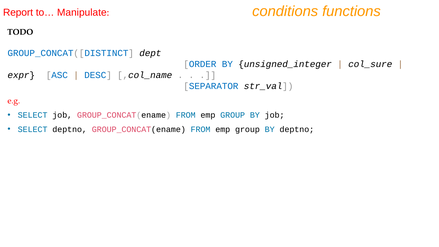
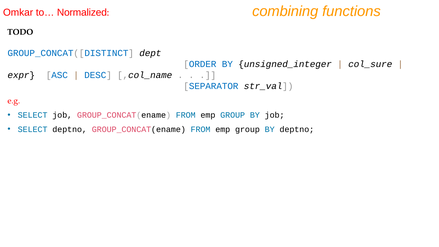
conditions: conditions -> combining (285, 11)
Report: Report -> Omkar (18, 13)
Manipulate: Manipulate -> Normalized (82, 13)
